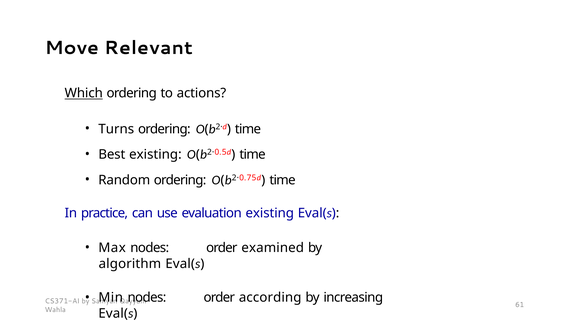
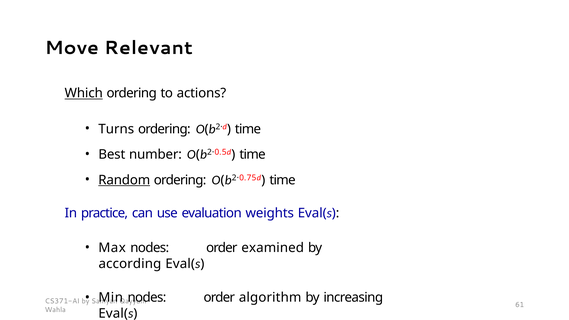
Best existing: existing -> number (155, 155)
Random underline: none -> present (124, 180)
evaluation existing: existing -> weights (270, 213)
algorithm: algorithm -> according (130, 264)
according: according -> algorithm (270, 298)
